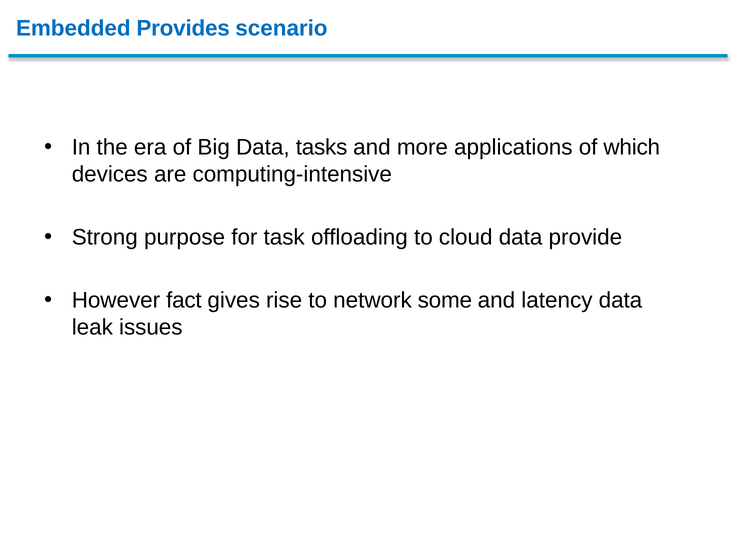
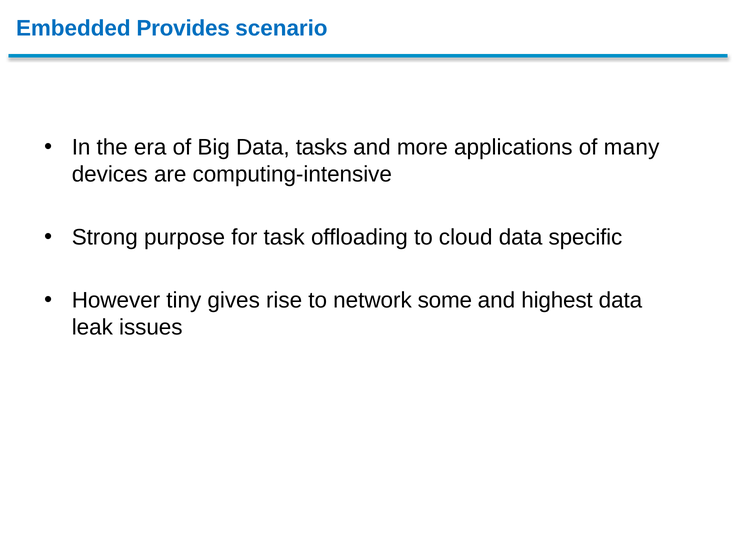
which: which -> many (632, 148)
provide: provide -> specific (585, 237)
fact: fact -> tiny (184, 300)
latency: latency -> highest (557, 300)
